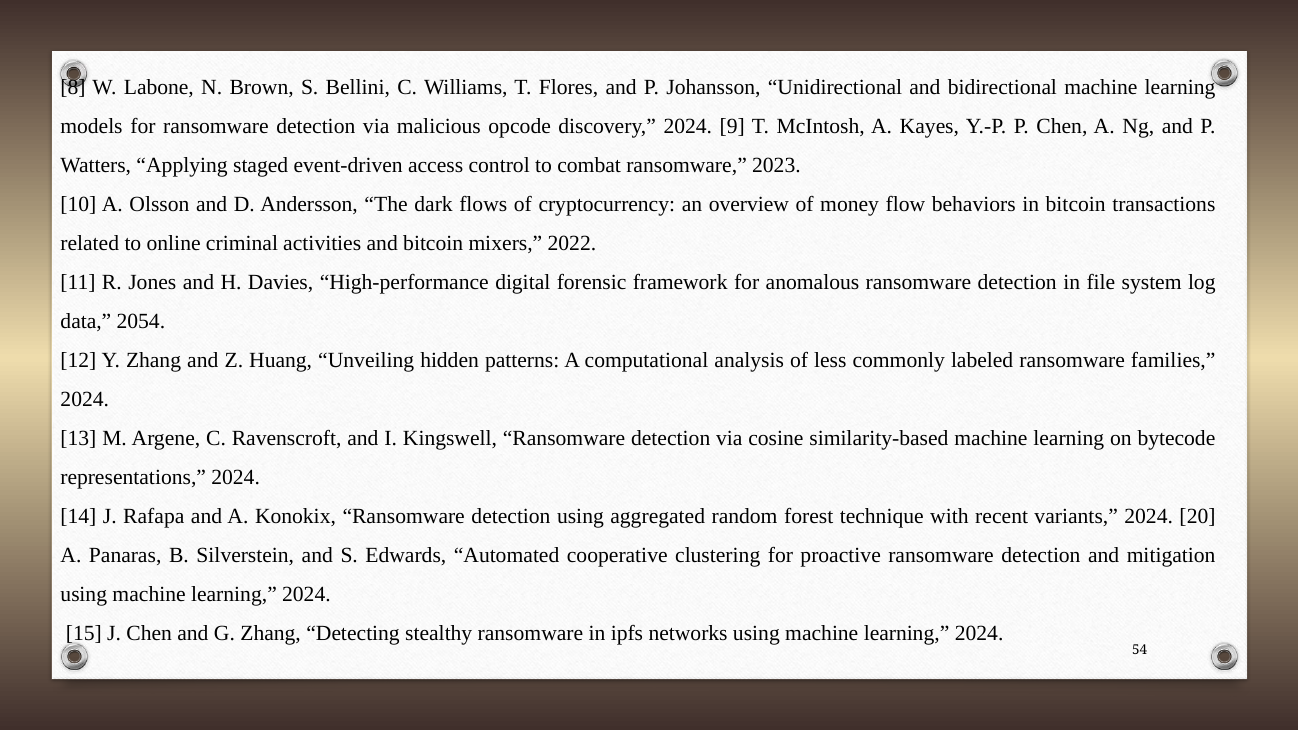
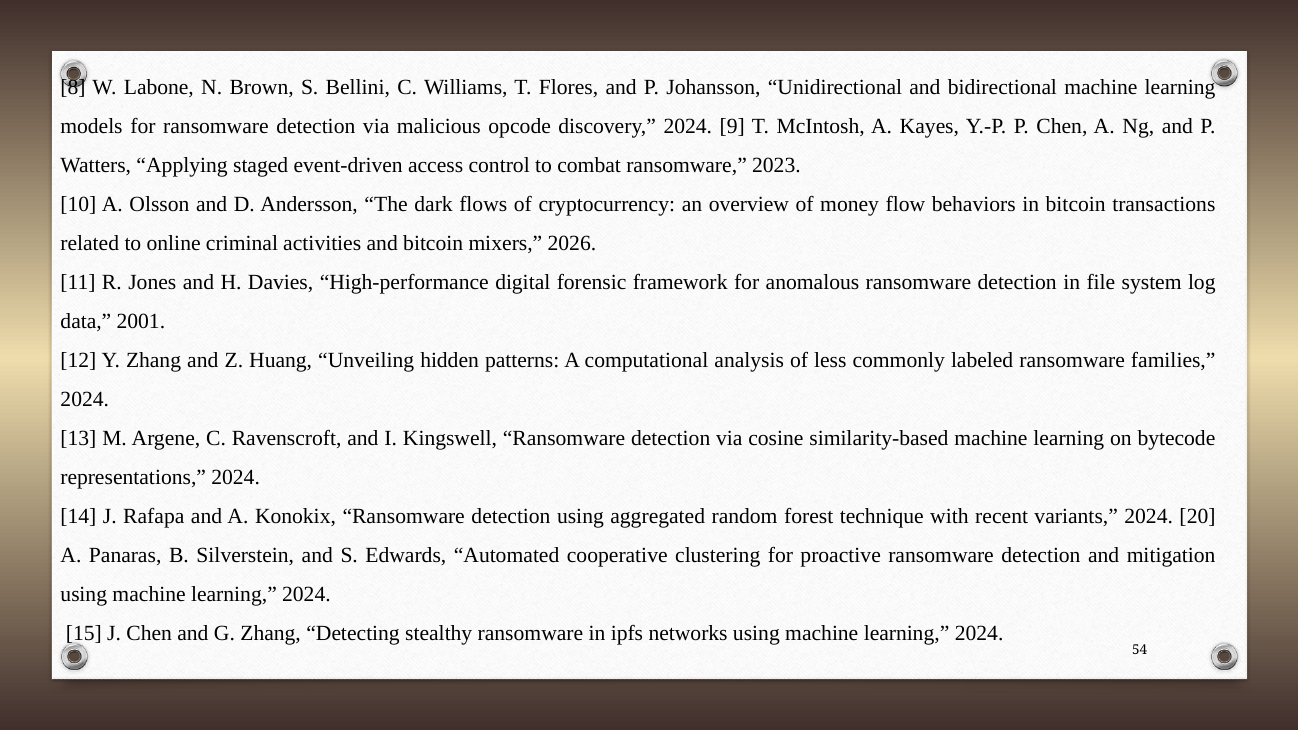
2022: 2022 -> 2026 (572, 244)
2054: 2054 -> 2001 (141, 322)
